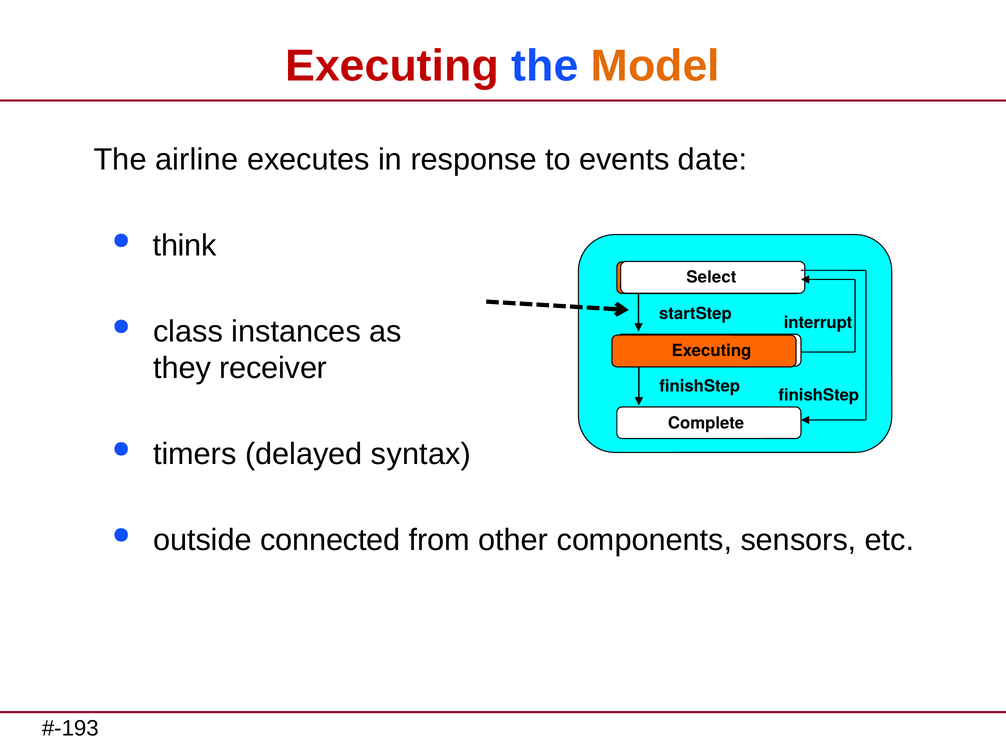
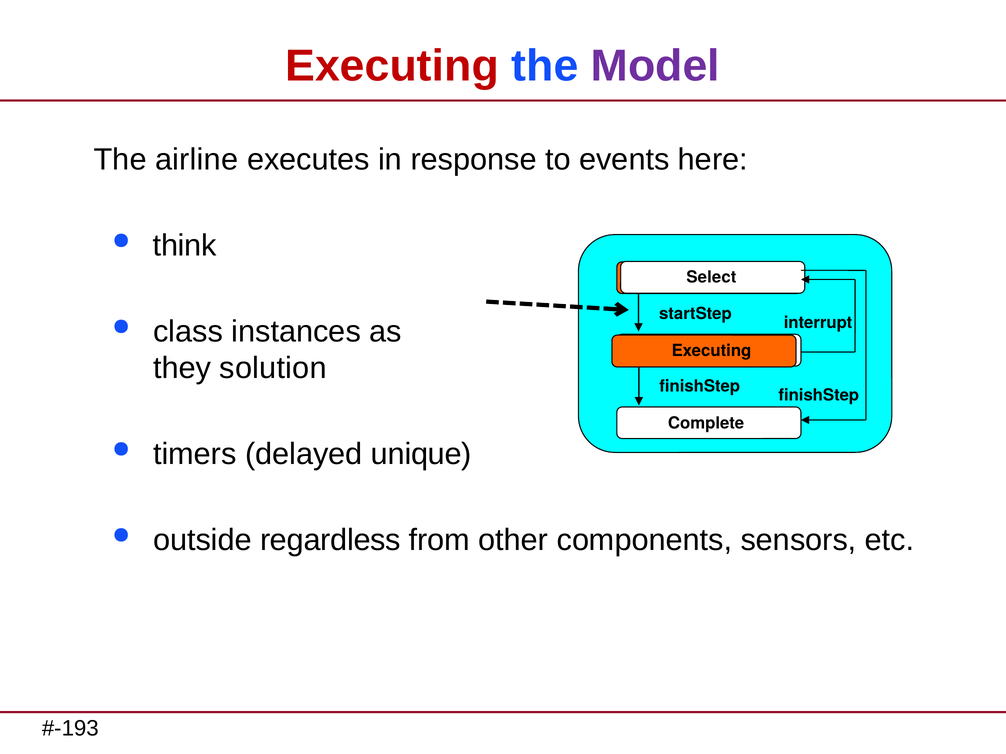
Model colour: orange -> purple (655, 66)
date: date -> here (713, 160)
receiver: receiver -> solution (273, 369)
syntax: syntax -> unique (421, 455)
connected: connected -> regardless (330, 541)
